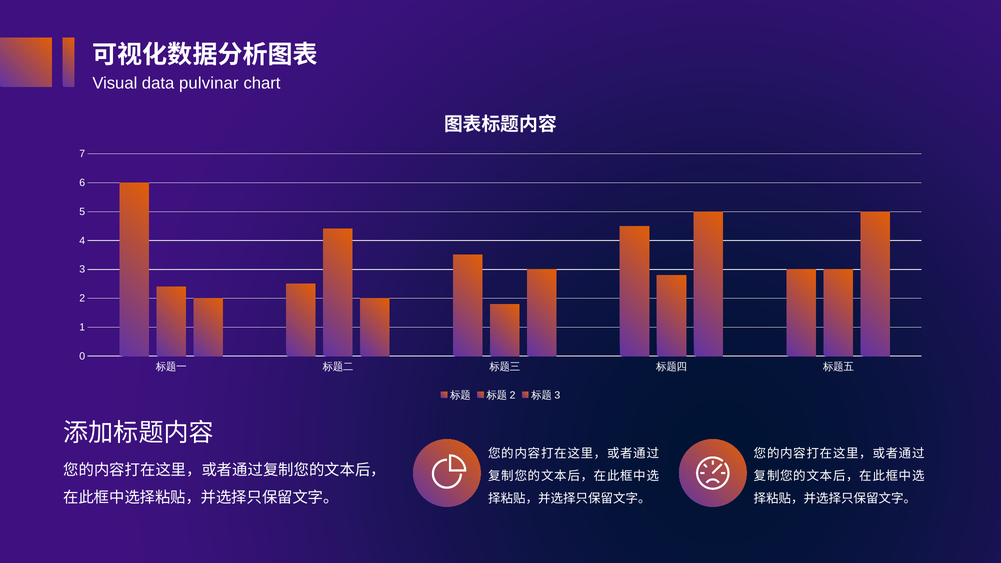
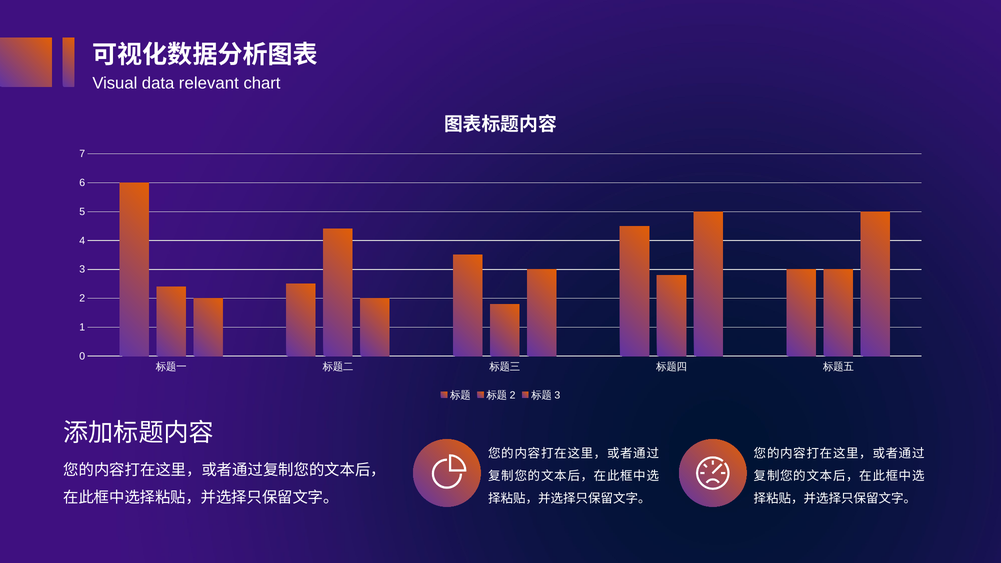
pulvinar: pulvinar -> relevant (209, 83)
